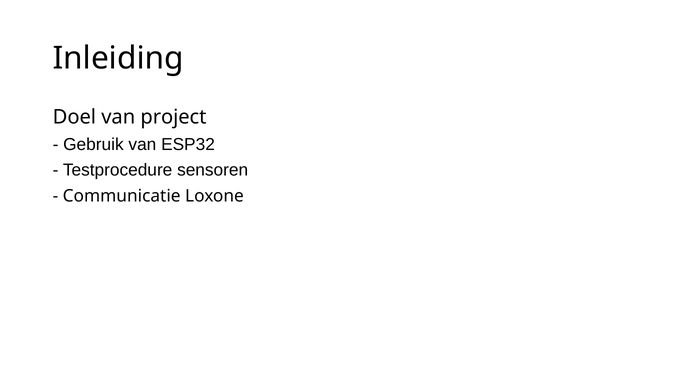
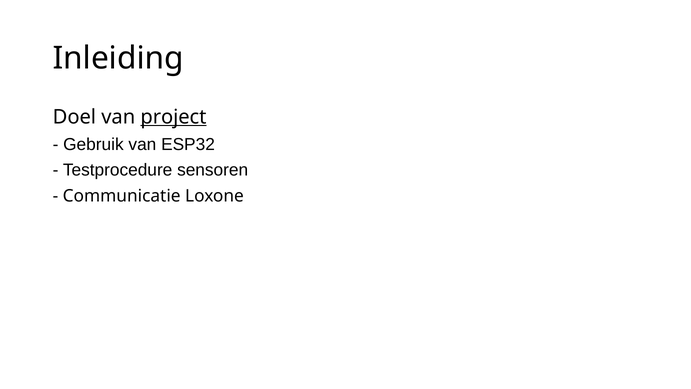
project underline: none -> present (173, 117)
